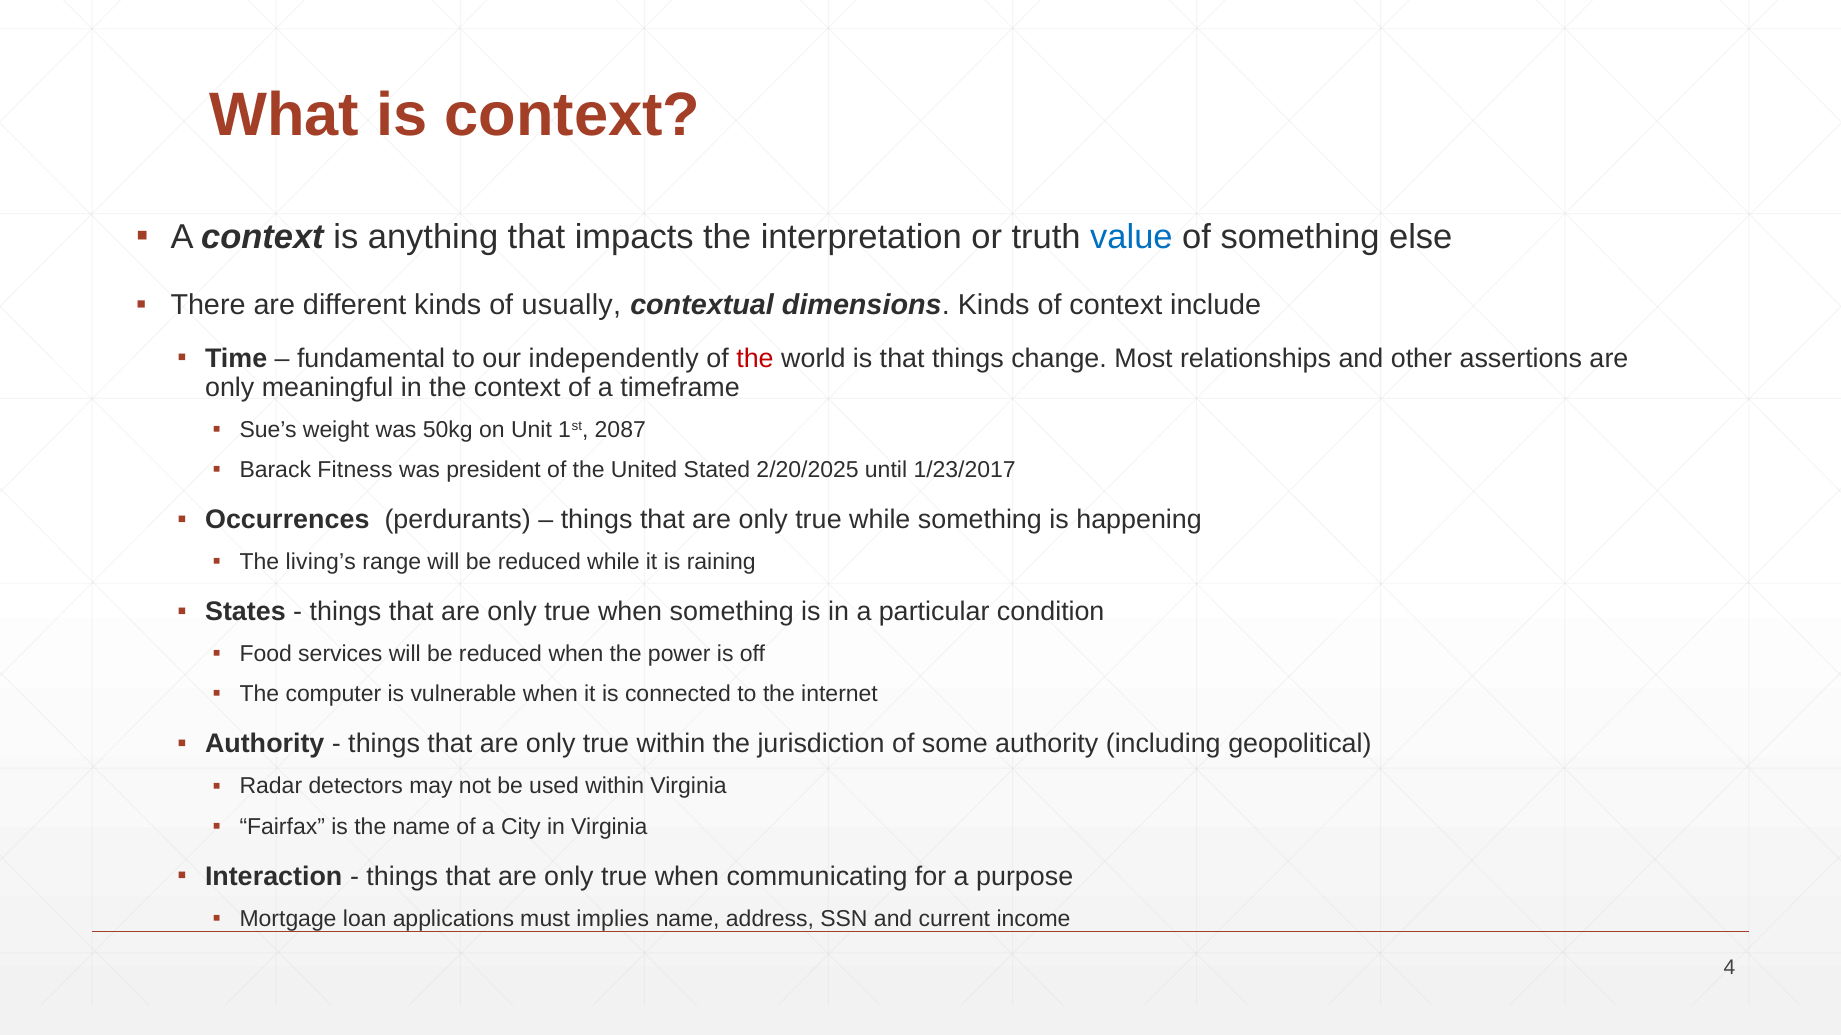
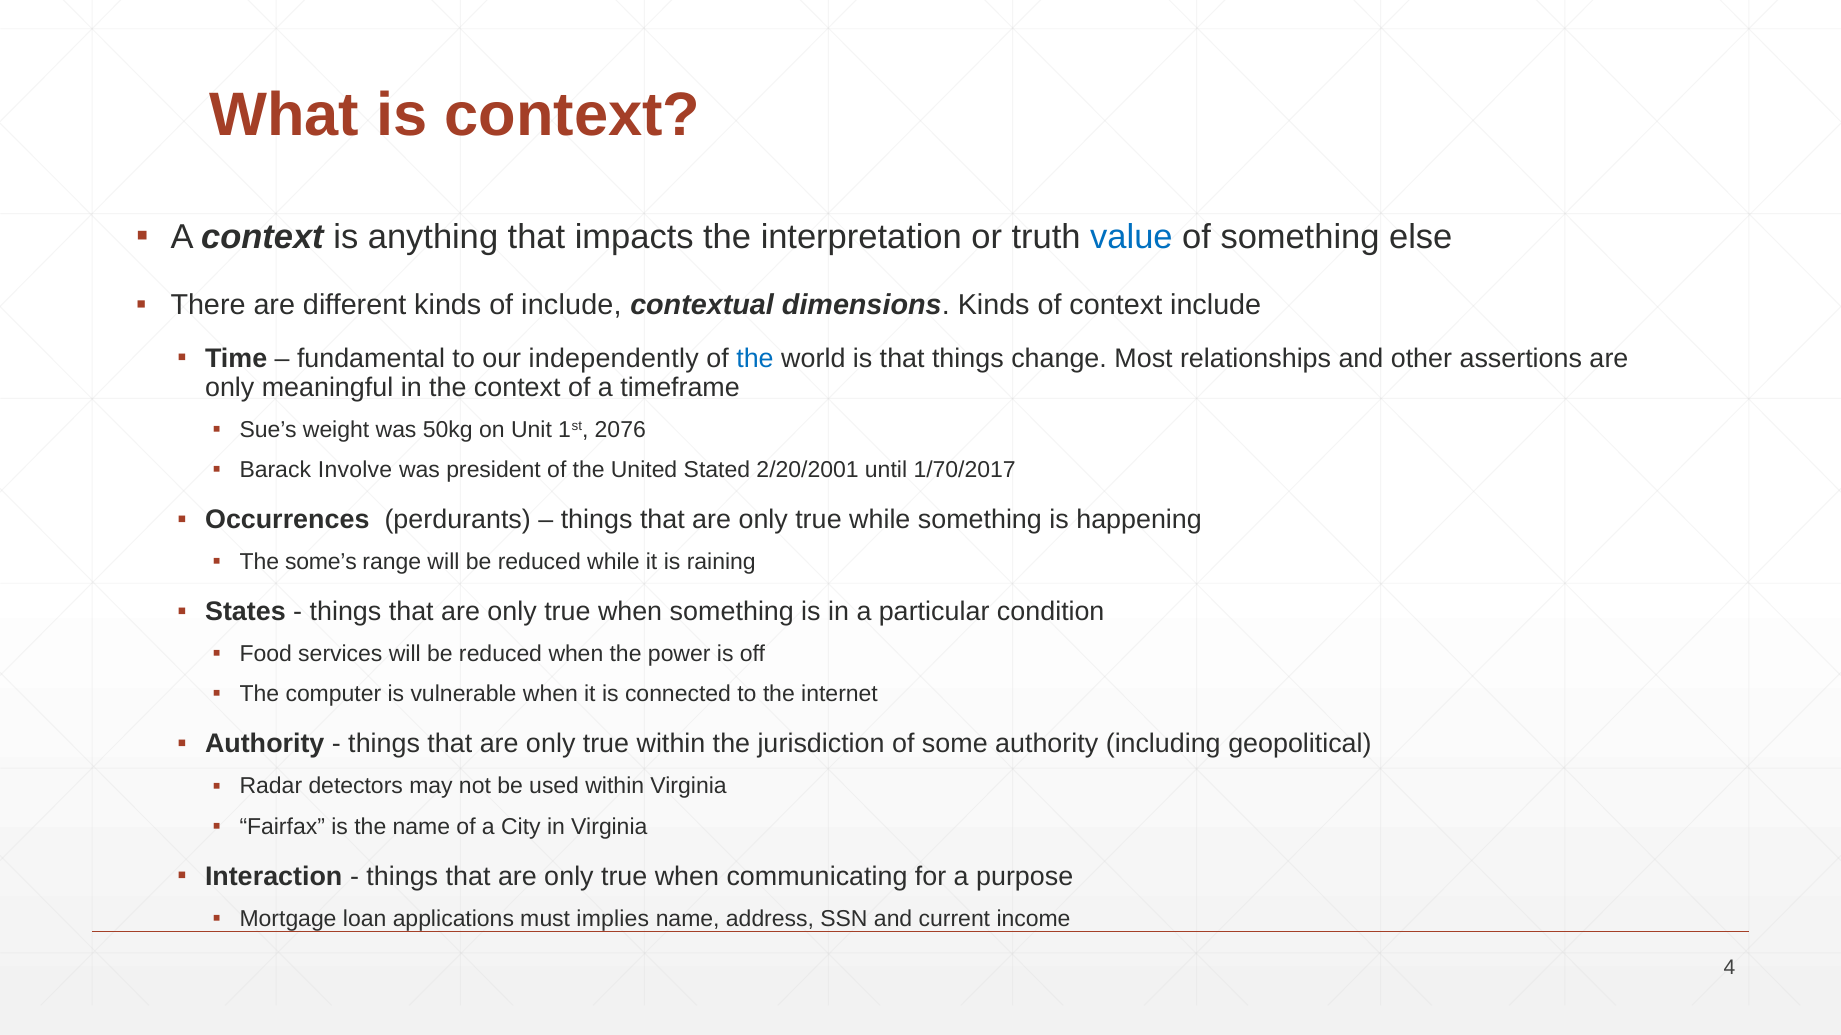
of usually: usually -> include (571, 305)
the colour: red -> blue (755, 359)
2087: 2087 -> 2076 (620, 430)
Fitness: Fitness -> Involve (355, 470)
2/20/2025: 2/20/2025 -> 2/20/2001 (808, 470)
1/23/2017: 1/23/2017 -> 1/70/2017 (965, 470)
living’s: living’s -> some’s (321, 562)
